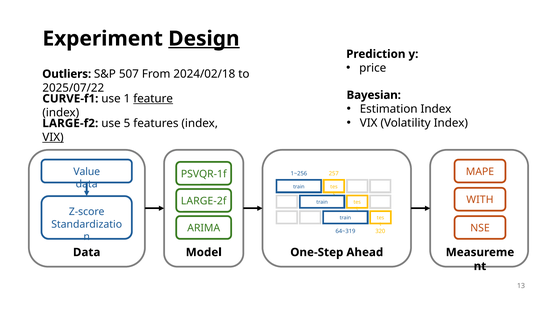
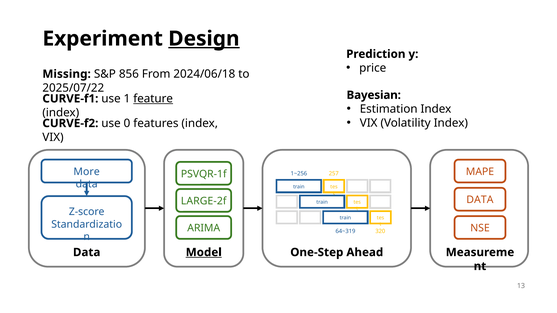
Outliers: Outliers -> Missing (67, 74)
507: 507 -> 856 (129, 74)
2024/02/18: 2024/02/18 -> 2024/06/18 (204, 74)
LARGE-f2: LARGE-f2 -> CURVE-f2 (70, 123)
5: 5 -> 0 (127, 123)
VIX underline: present -> none (53, 137)
Value: Value -> More (87, 172)
WITH: WITH -> DATA (480, 200)
Model underline: none -> present (204, 253)
